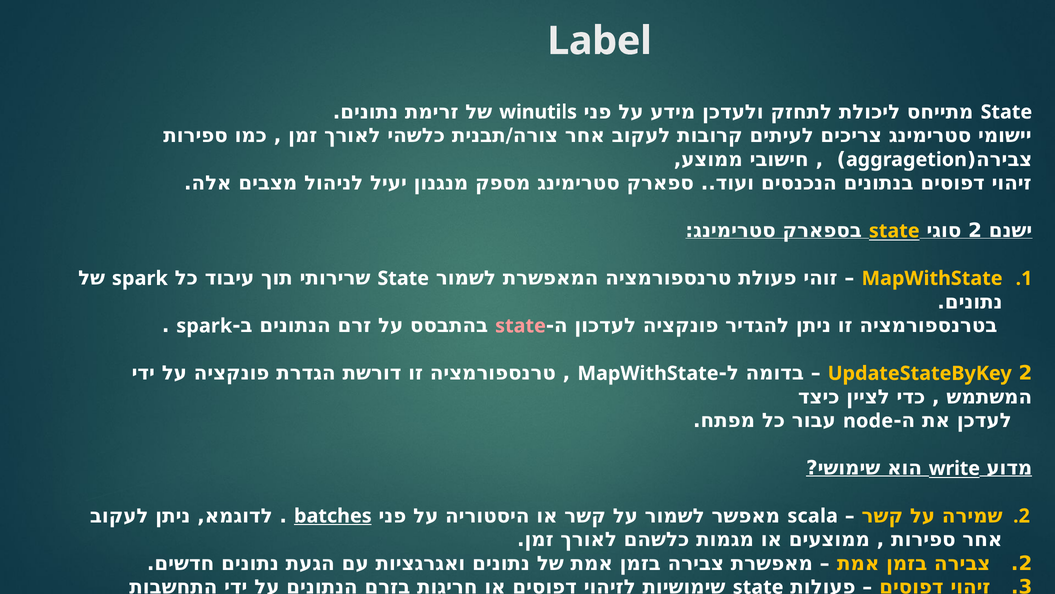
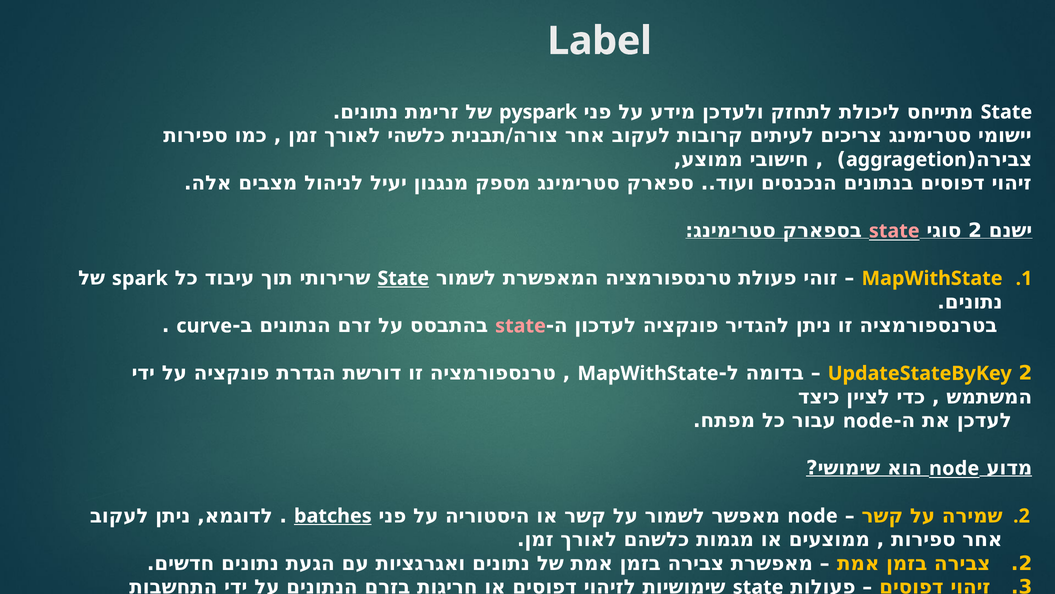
winutils: winutils -> pyspark (538, 112)
state colour: yellow -> pink (894, 231)
State underline: none -> present (403, 278)
spark: spark -> curve (204, 326)
write: write -> node (954, 468)
scala: scala -> node (813, 515)
